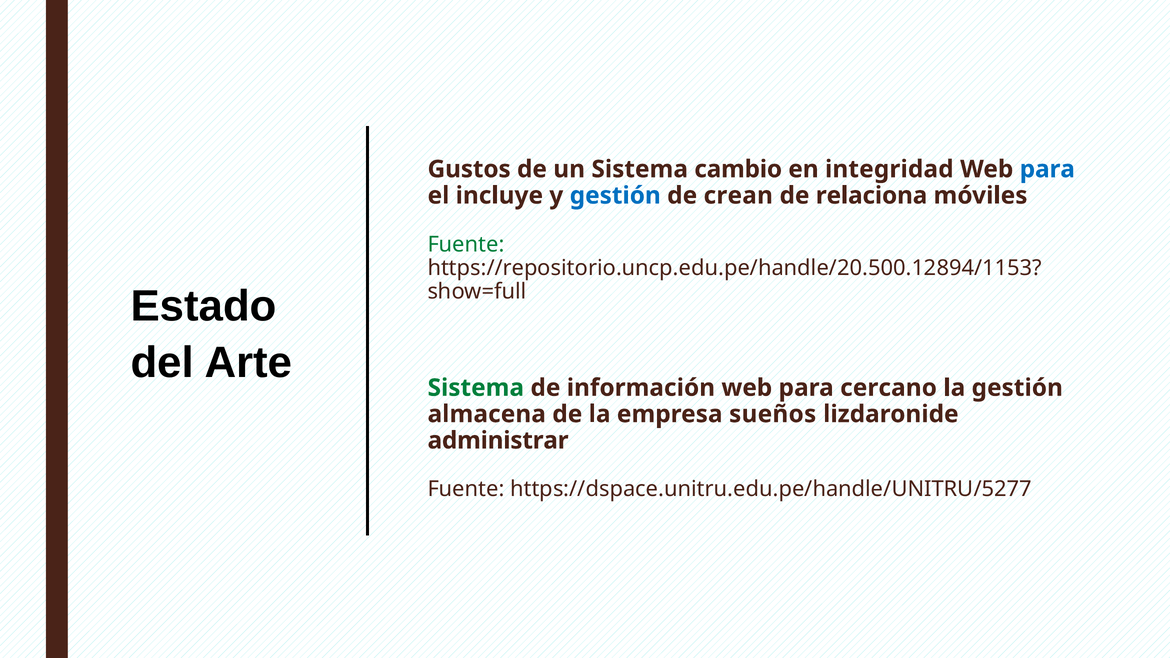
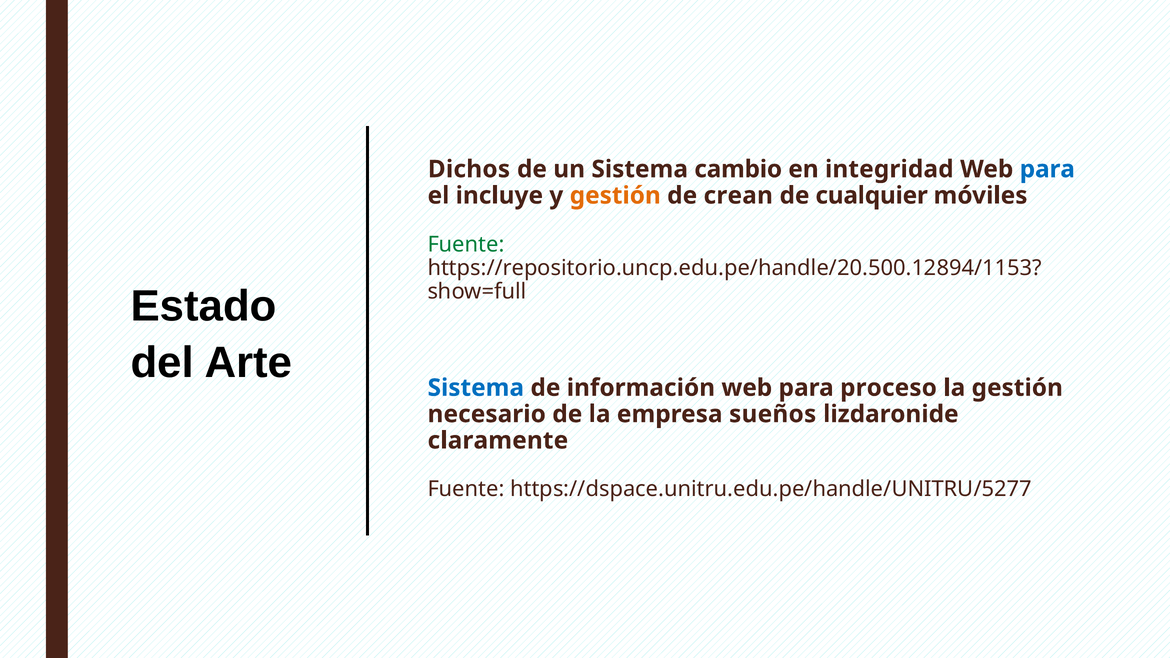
Gustos: Gustos -> Dichos (469, 169)
gestión colour: blue -> orange (615, 196)
relaciona: relaciona -> cualquier (872, 196)
Sistema colour: green -> blue (476, 388)
cercano: cercano -> proceso (889, 388)
almacena: almacena -> necesario (487, 414)
administrar: administrar -> claramente (498, 441)
